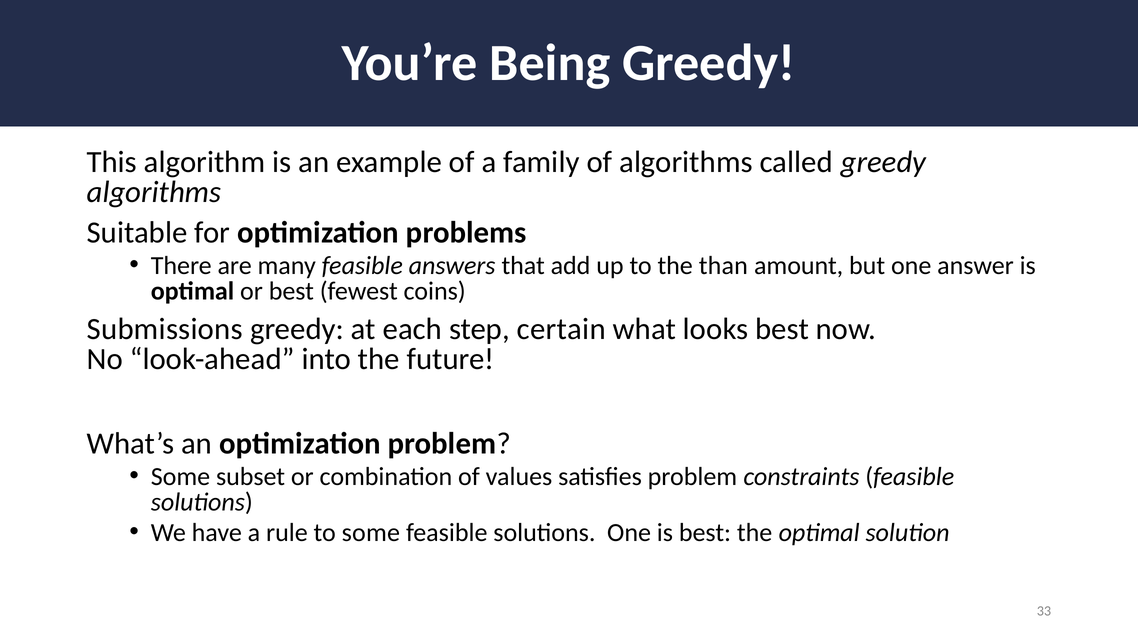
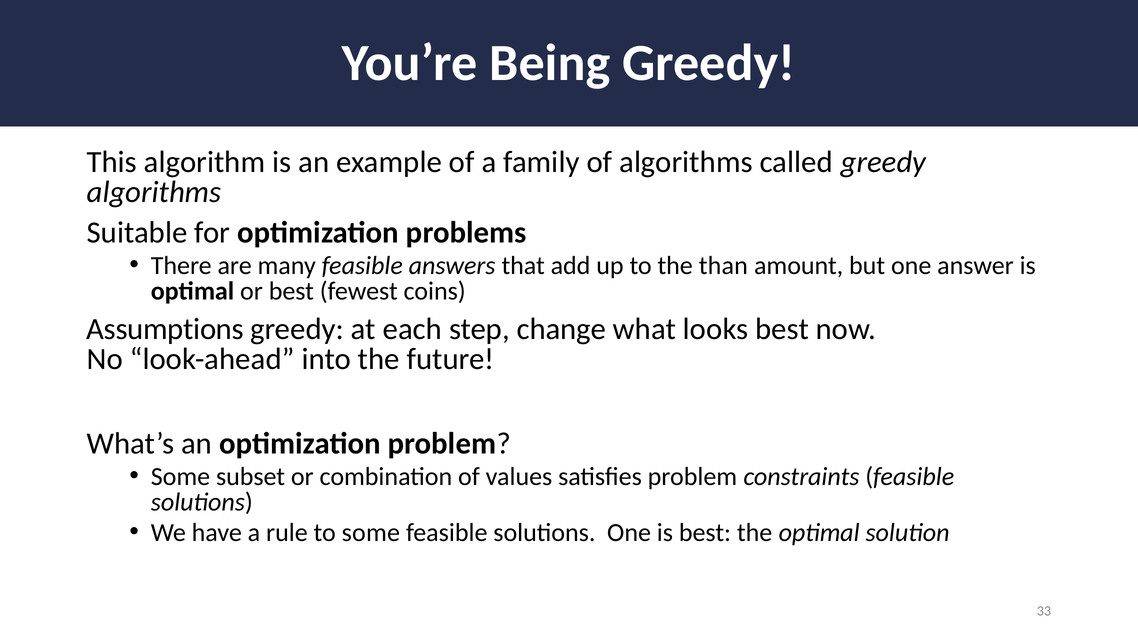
Submissions: Submissions -> Assumptions (165, 329)
certain: certain -> change (562, 329)
